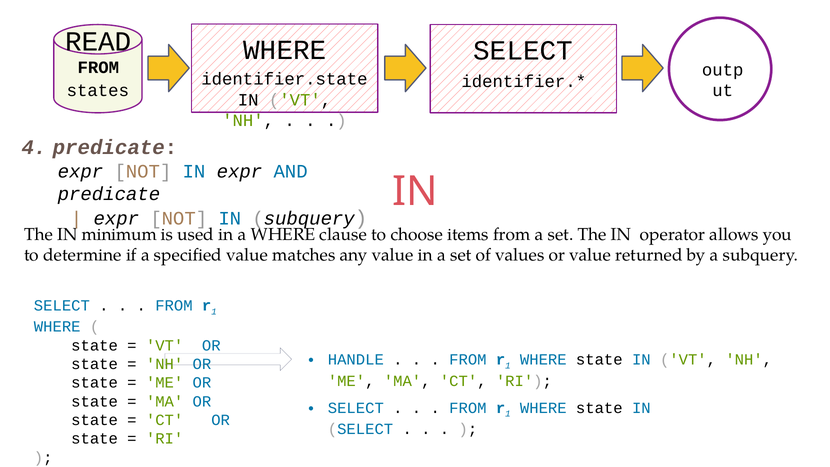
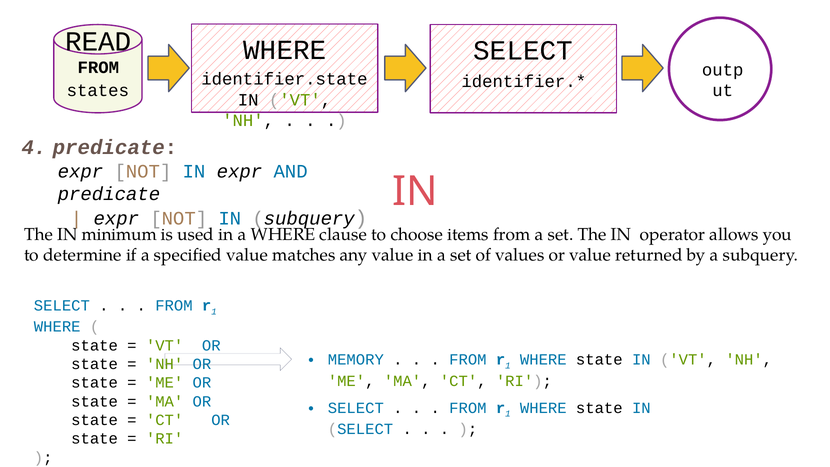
HANDLE: HANDLE -> MEMORY (356, 360)
